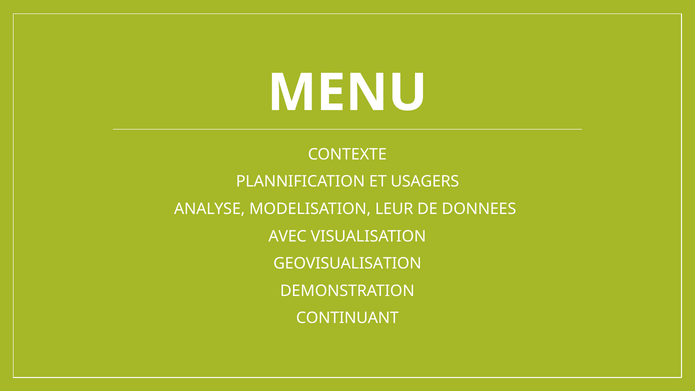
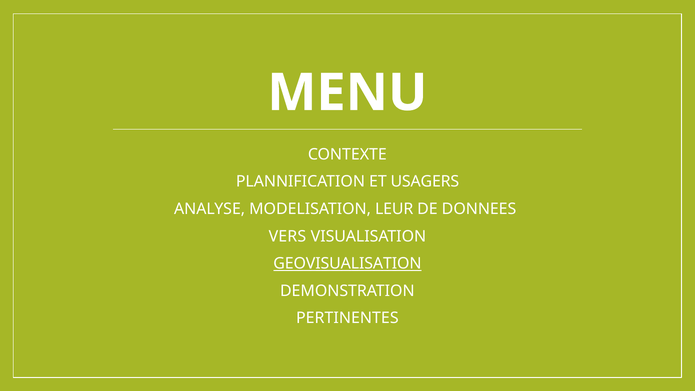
AVEC: AVEC -> VERS (287, 236)
GEOVISUALISATION underline: none -> present (347, 264)
CONTINUANT: CONTINUANT -> PERTINENTES (347, 318)
